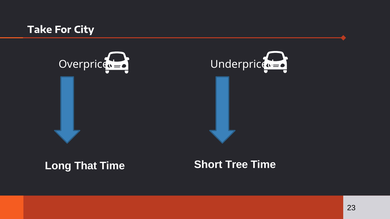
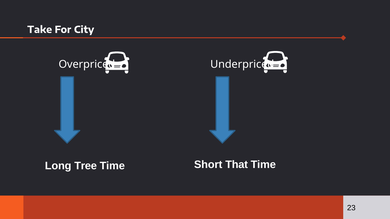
That: That -> Tree (86, 166)
Tree: Tree -> That (237, 165)
